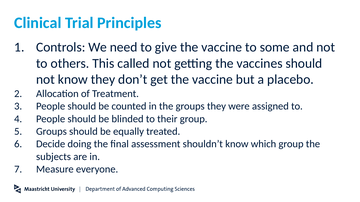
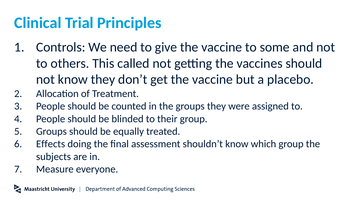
Decide: Decide -> Effects (51, 144)
